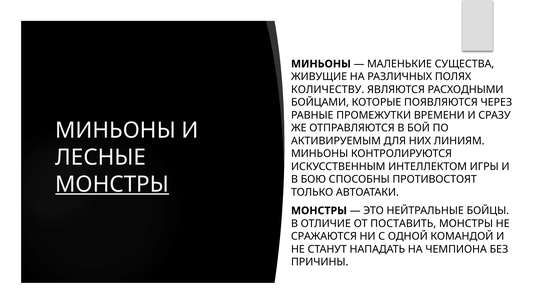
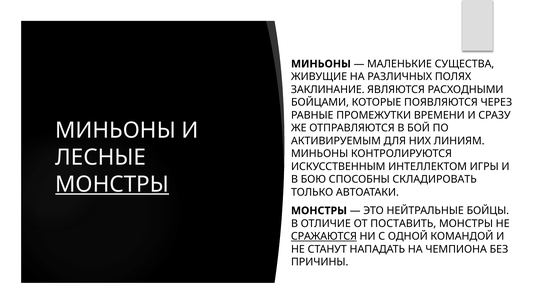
КОЛИЧЕСТВУ: КОЛИЧЕСТВУ -> ЗАКЛИНАНИЕ (328, 89)
ПРОТИВОСТОЯТ: ПРОТИВОСТОЯТ -> СКЛАДИРОВАТЬ (435, 179)
СРАЖАЮТСЯ underline: none -> present (324, 236)
